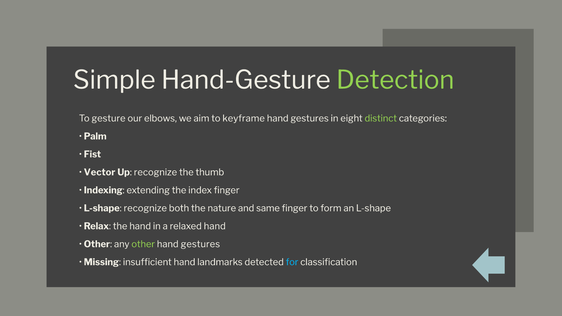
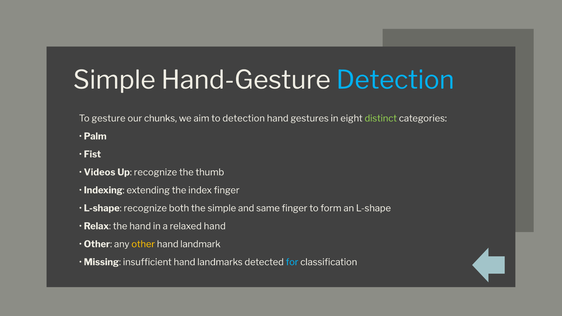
Detection colour: light green -> light blue (395, 80)
elbows: elbows -> chunks (161, 118)
to keyframe: keyframe -> detection (244, 118)
Vector: Vector -> Videos (100, 172)
the nature: nature -> simple (222, 208)
other colour: light green -> yellow (143, 244)
gestures: gestures -> landmark (200, 244)
